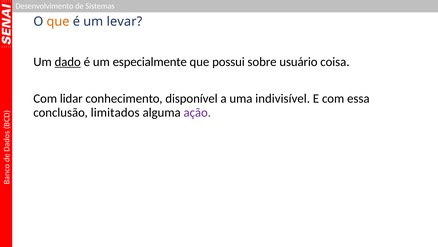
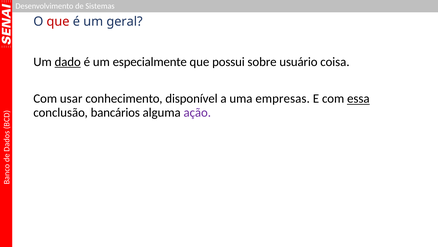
que colour: orange -> red (58, 21)
levar: levar -> geral (125, 21)
lidar: lidar -> usar (71, 98)
indivisível: indivisível -> empresas (283, 98)
essa underline: none -> present (358, 98)
limitados: limitados -> bancários (115, 112)
